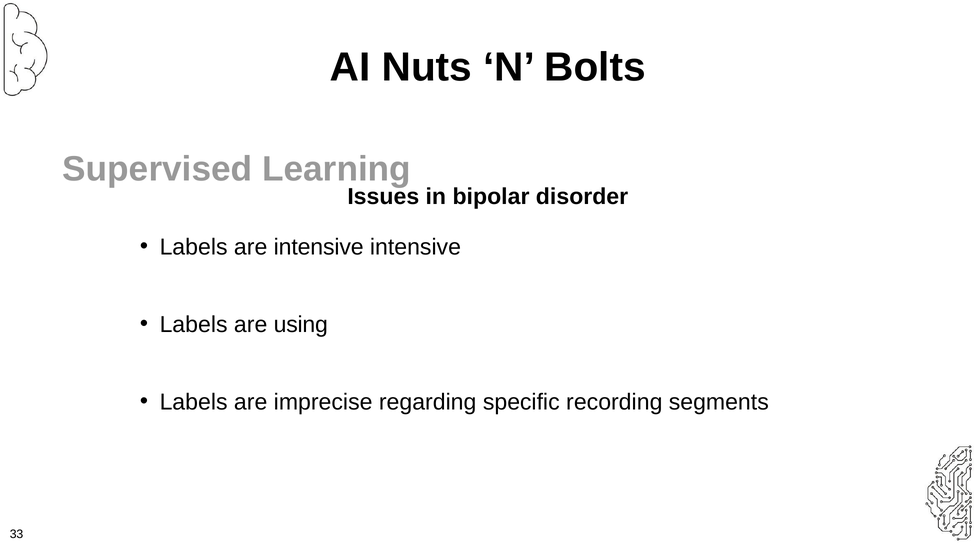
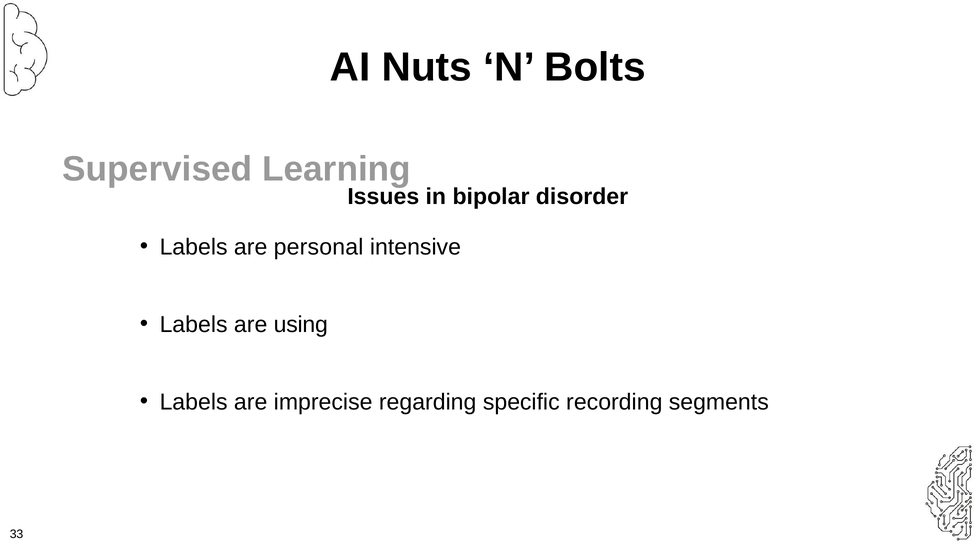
are intensive: intensive -> personal (319, 247)
